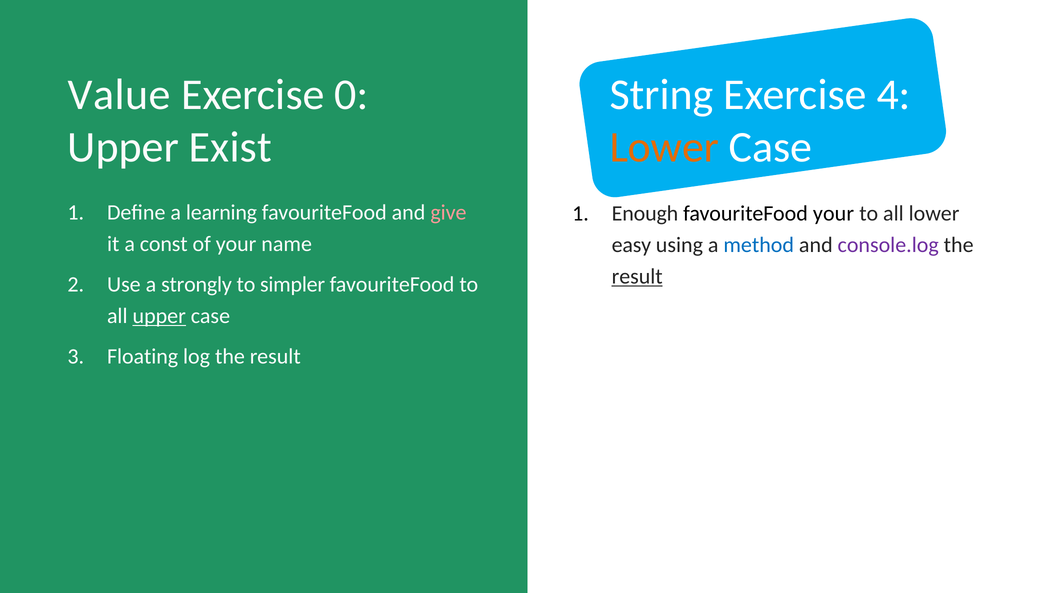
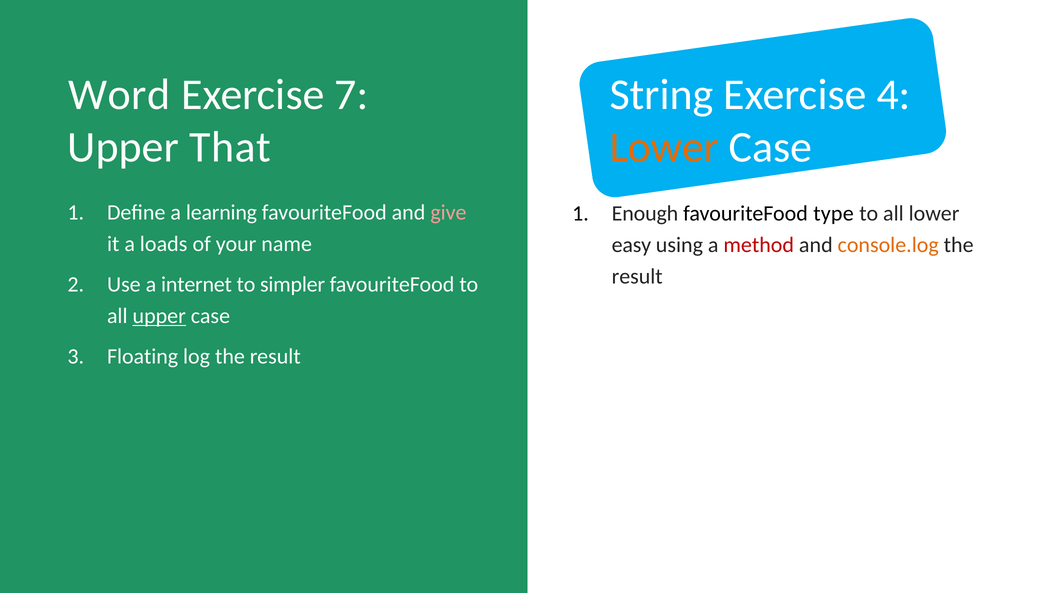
Value: Value -> Word (119, 95)
0: 0 -> 7 (351, 95)
Exist: Exist -> That (230, 147)
favouriteFood your: your -> type (833, 213)
const: const -> loads (164, 244)
method colour: blue -> red (759, 245)
console.log colour: purple -> orange (888, 245)
result underline: present -> none (637, 277)
strongly: strongly -> internet (197, 285)
